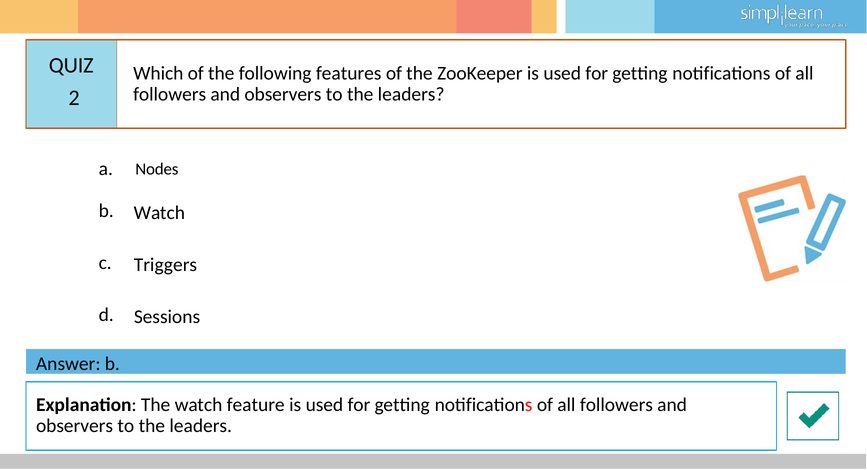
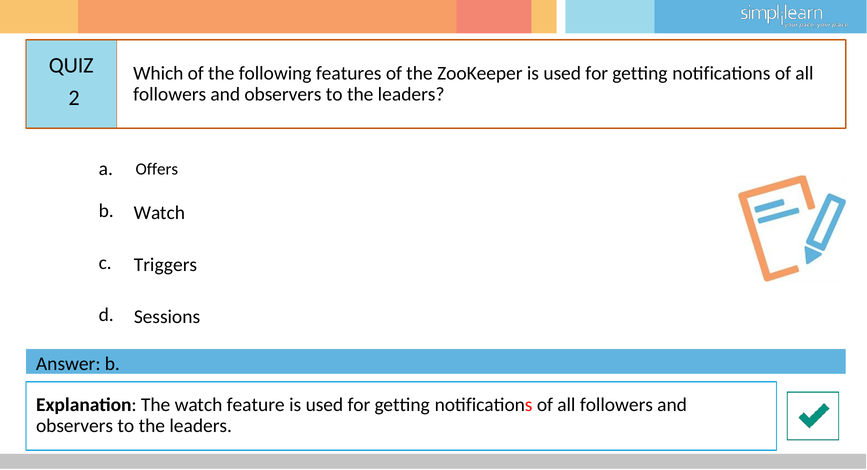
Nodes: Nodes -> Offers (157, 170)
